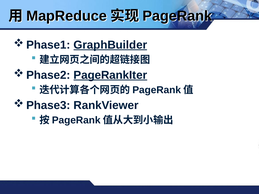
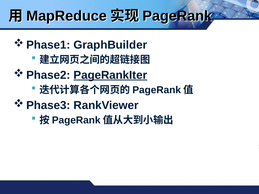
GraphBuilder underline: present -> none (110, 45)
